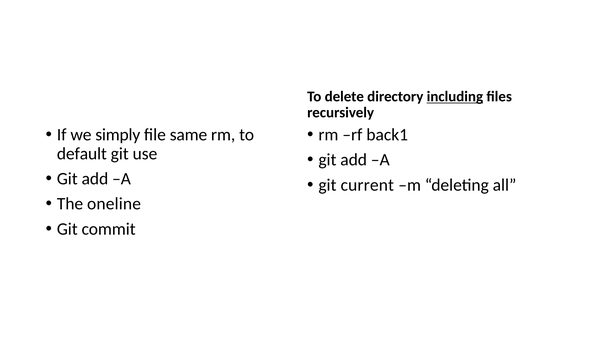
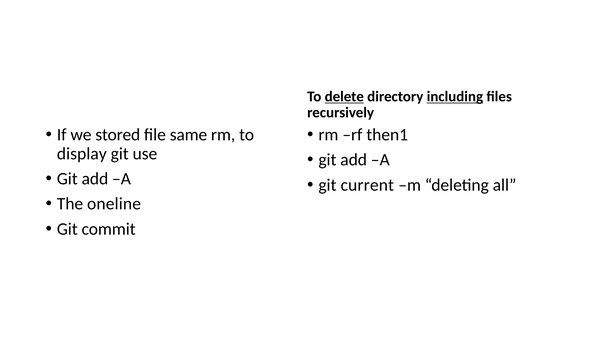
delete underline: none -> present (344, 96)
simply: simply -> stored (118, 134)
back1: back1 -> then1 (387, 134)
default: default -> display (82, 153)
